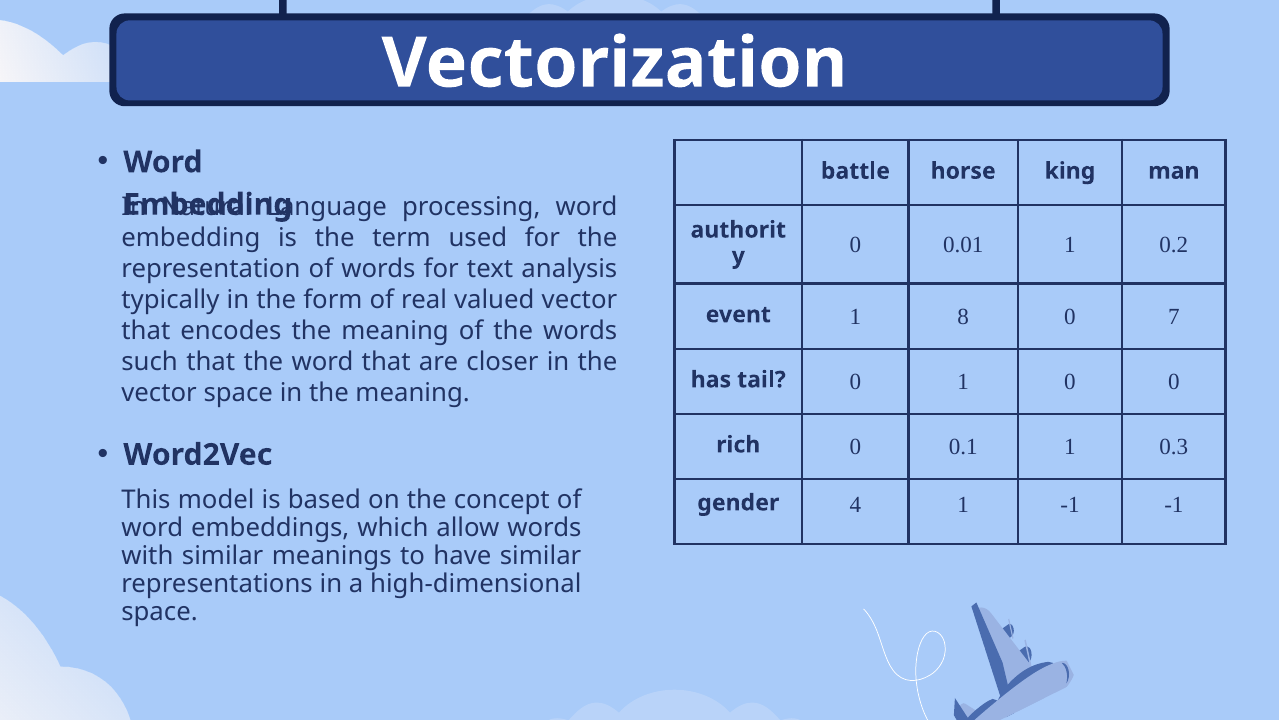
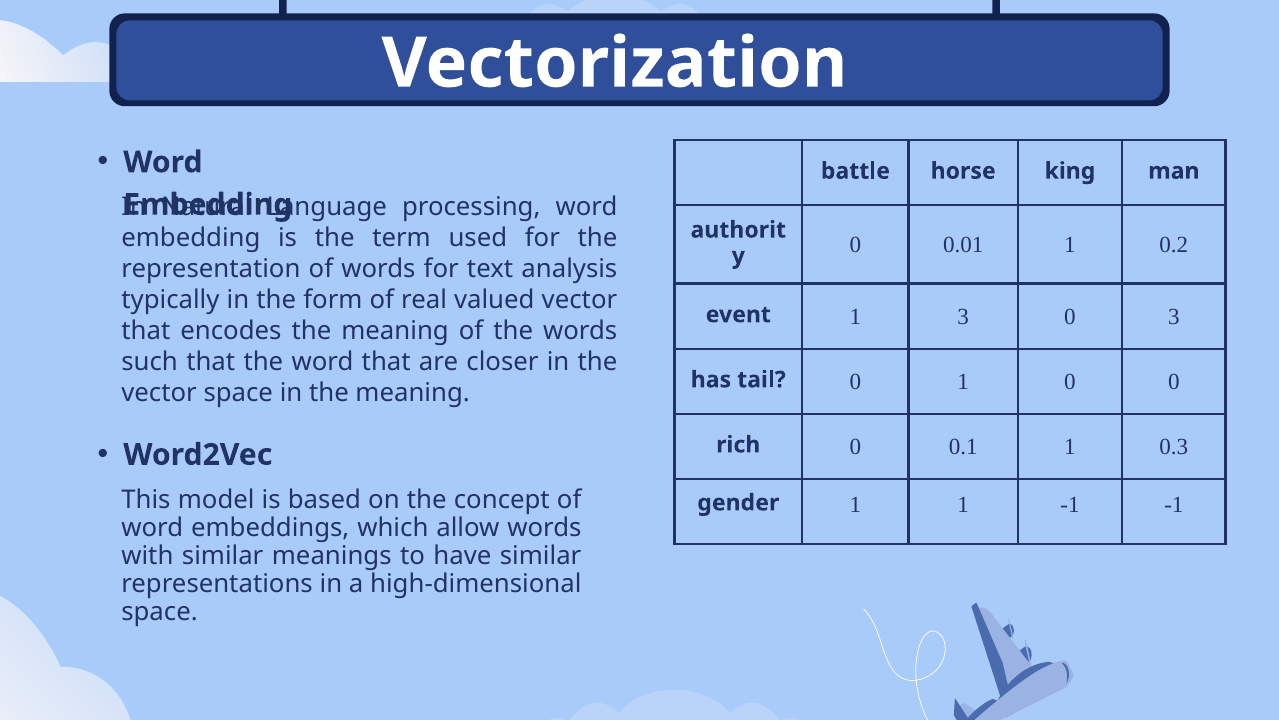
1 8: 8 -> 3 (963, 316)
0 7: 7 -> 3 (1174, 316)
gender 4: 4 -> 1 (855, 504)
